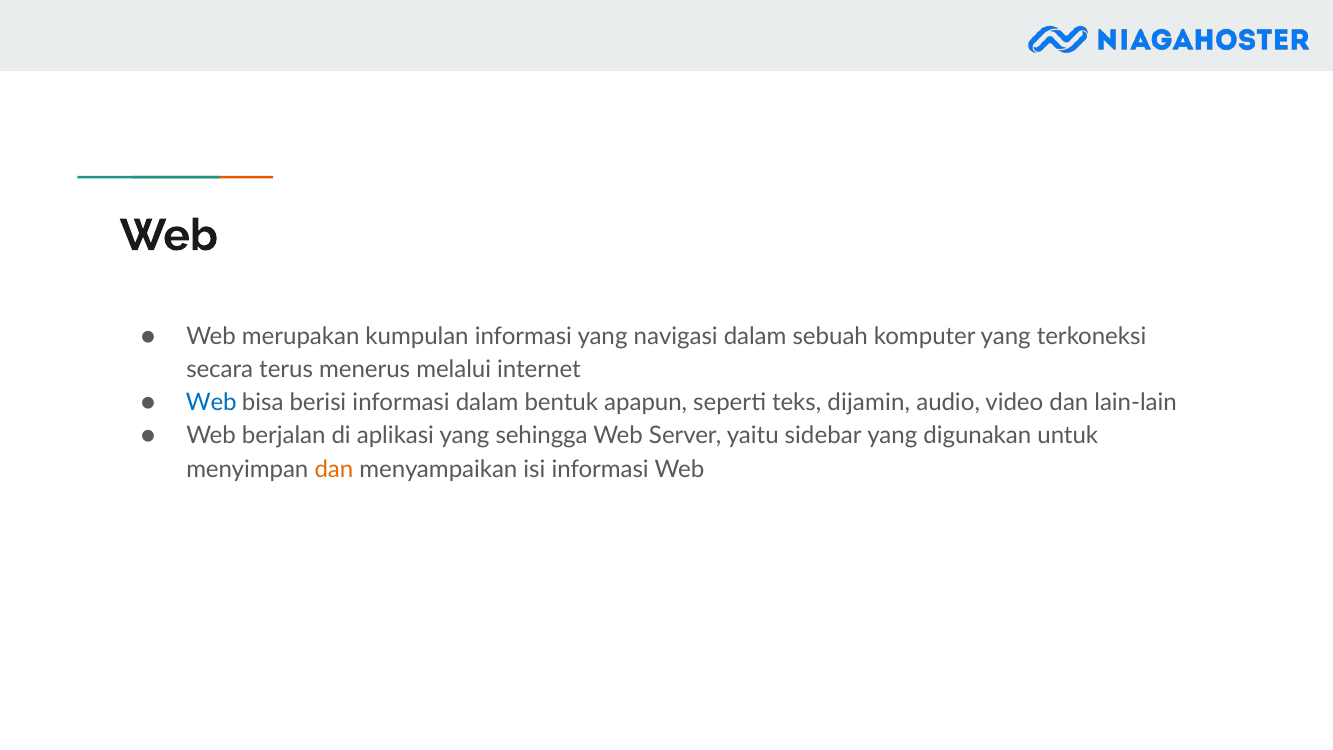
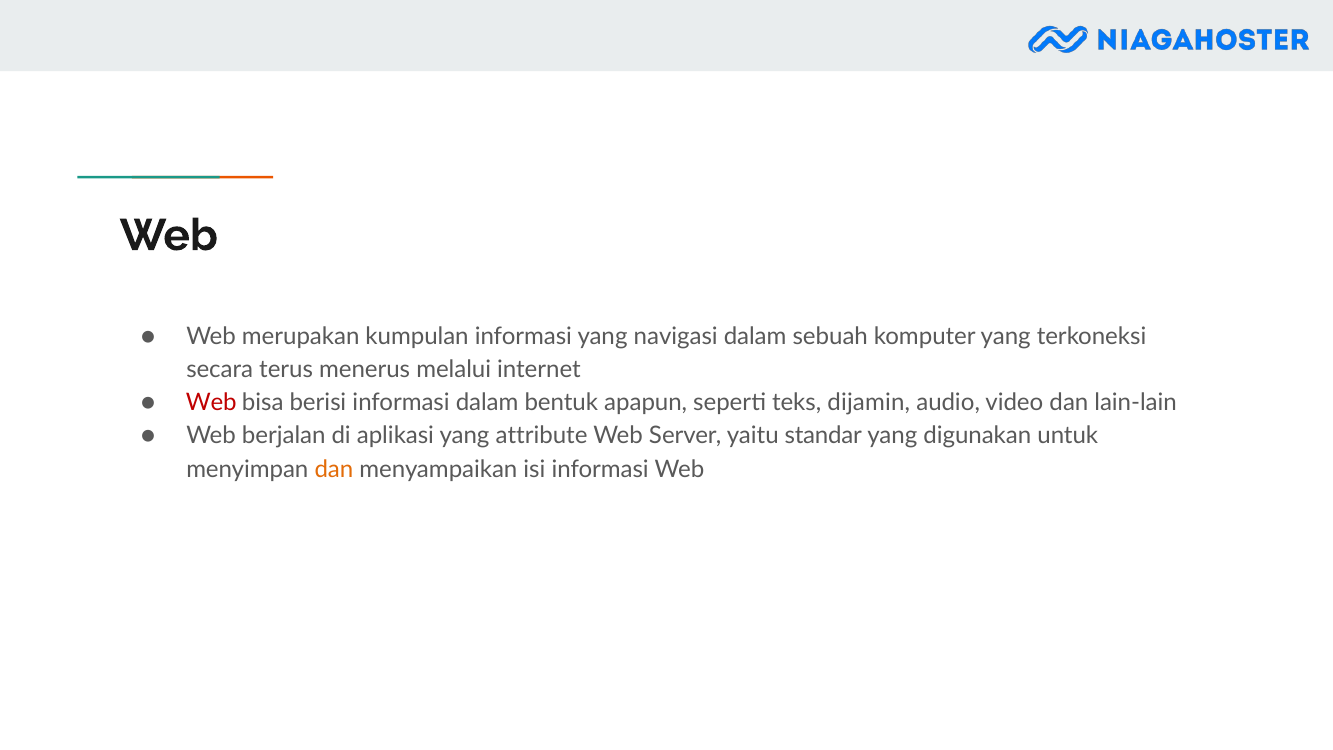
Web colour: blue -> red (211, 403)
sehingga: sehingga -> attribute (542, 436)
sidebar: sidebar -> standar (823, 436)
